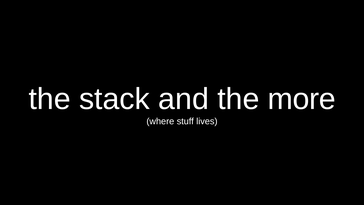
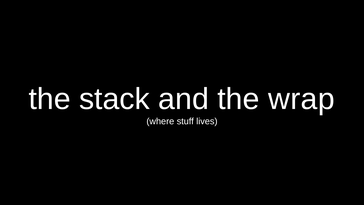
more: more -> wrap (301, 99)
